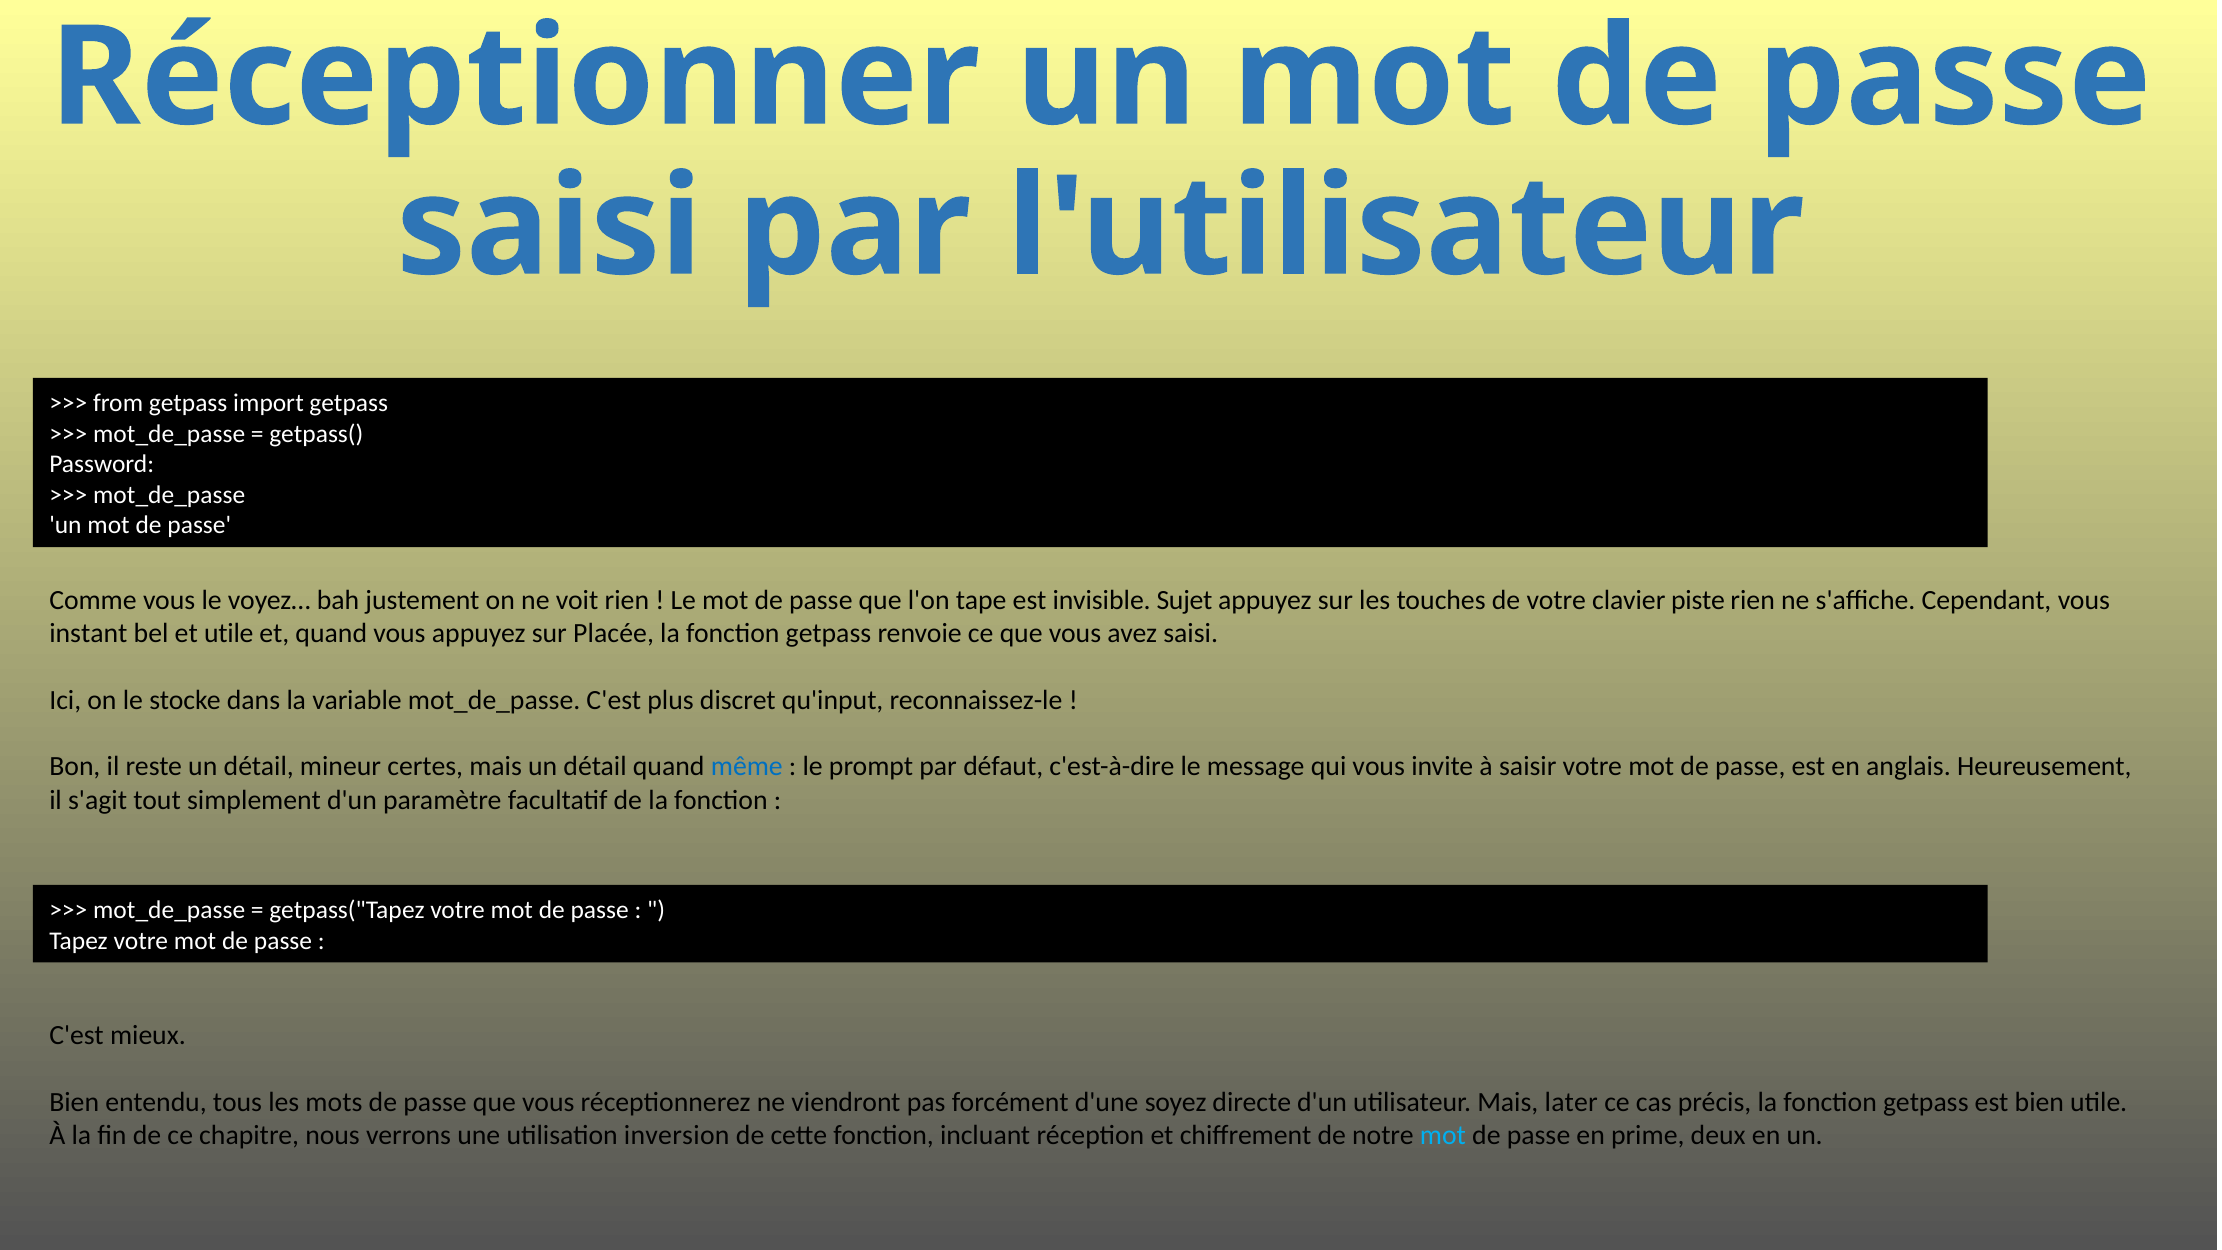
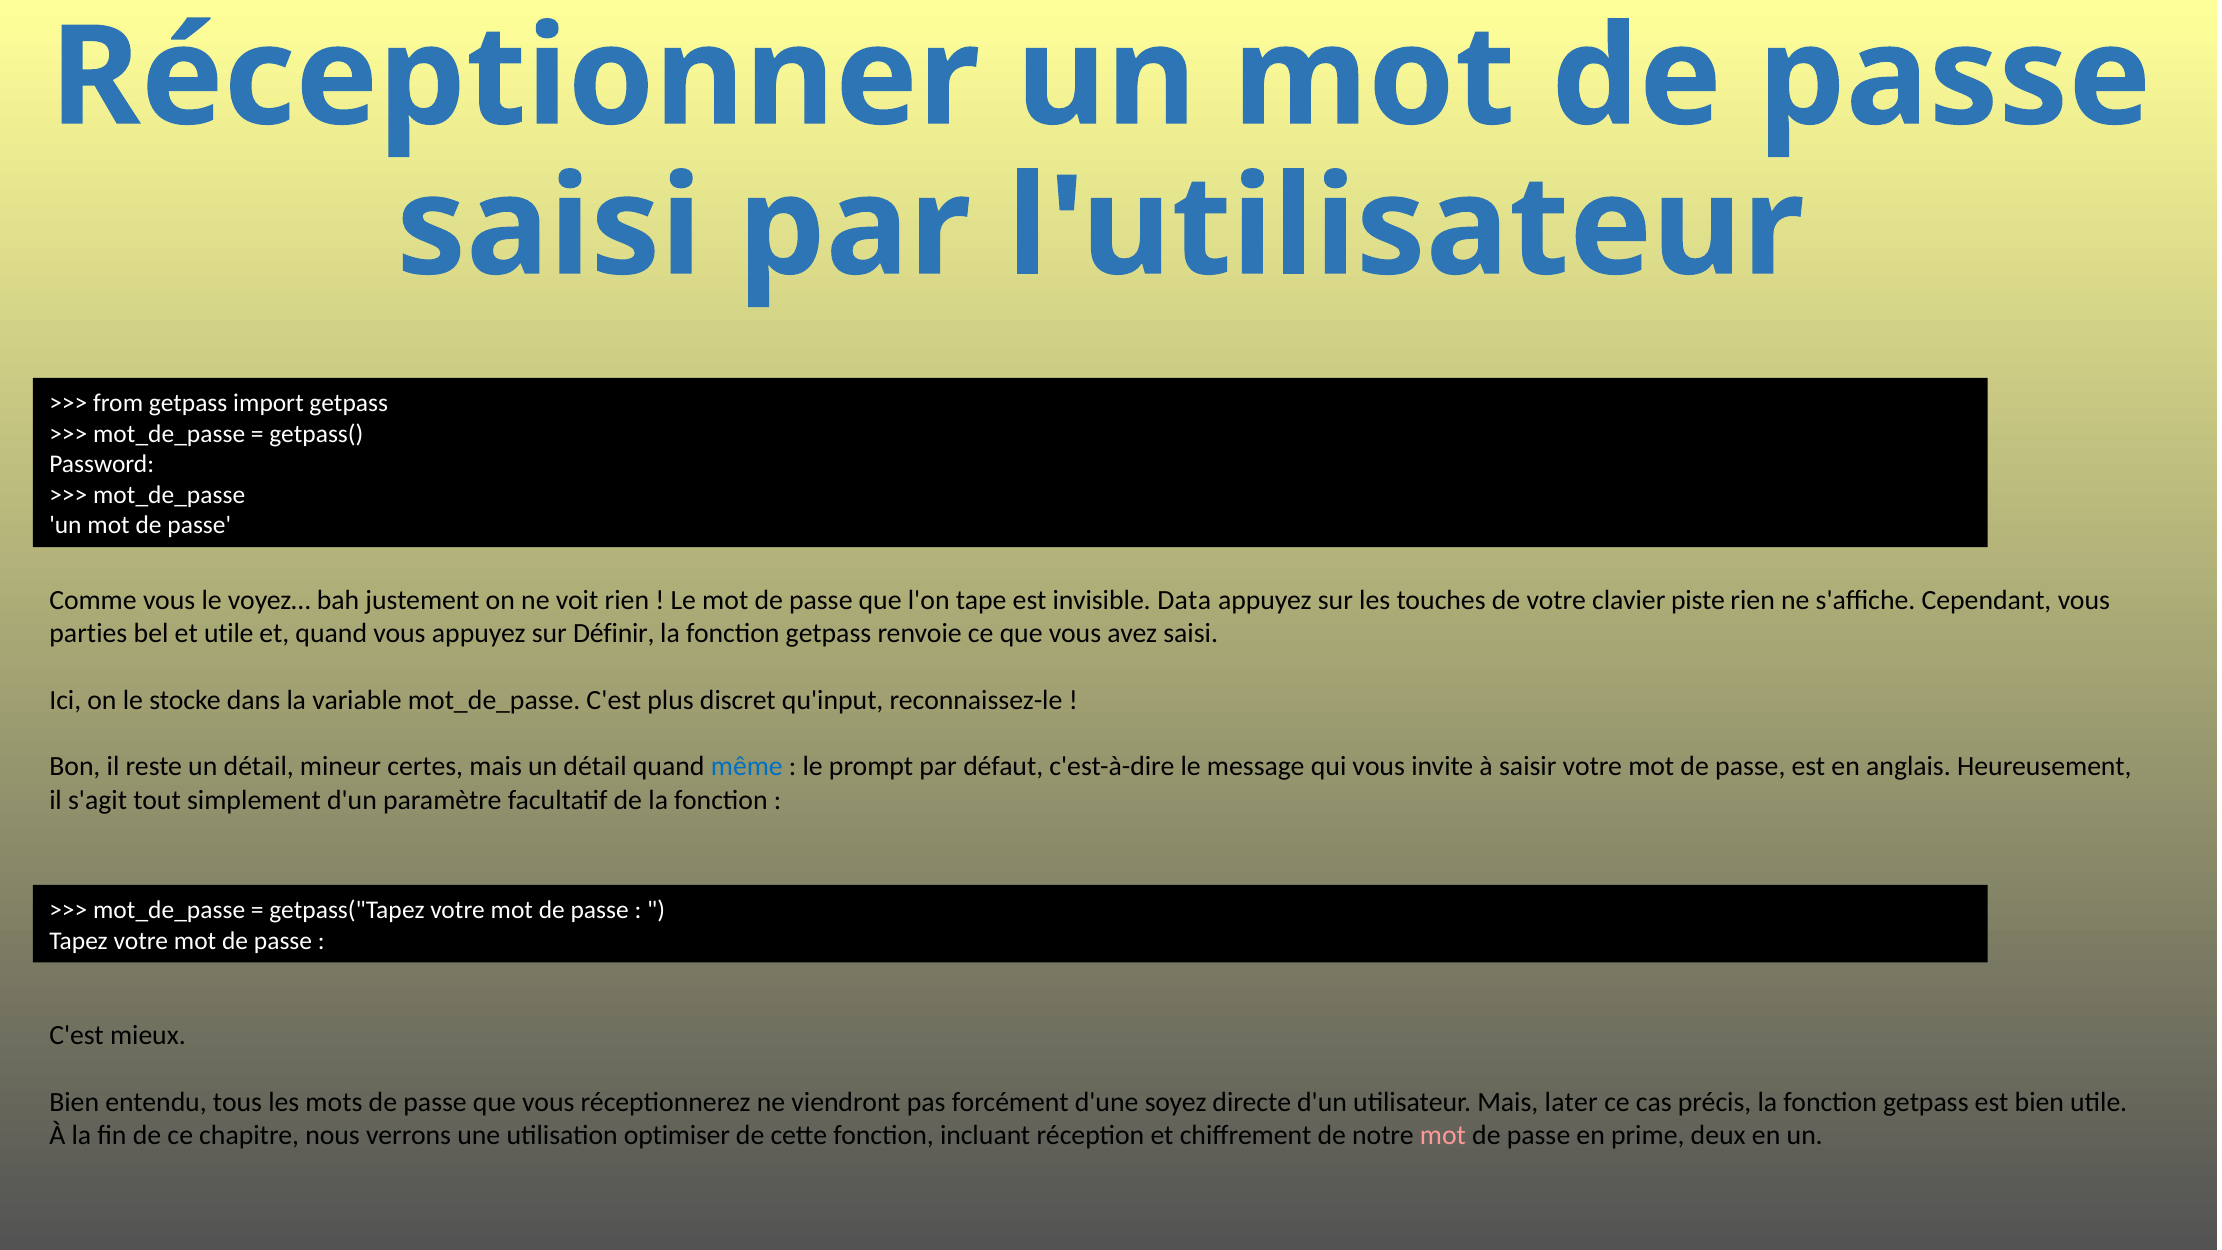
Sujet: Sujet -> Data (1184, 600)
instant: instant -> parties (88, 633)
Placée: Placée -> Définir (614, 633)
inversion: inversion -> optimiser (677, 1135)
mot colour: light blue -> pink (1443, 1135)
